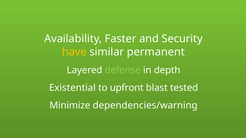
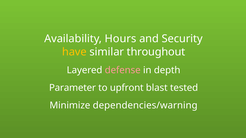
Faster: Faster -> Hours (121, 39)
permanent: permanent -> throughout (156, 52)
defense colour: light green -> pink (123, 70)
Existential: Existential -> Parameter (72, 88)
